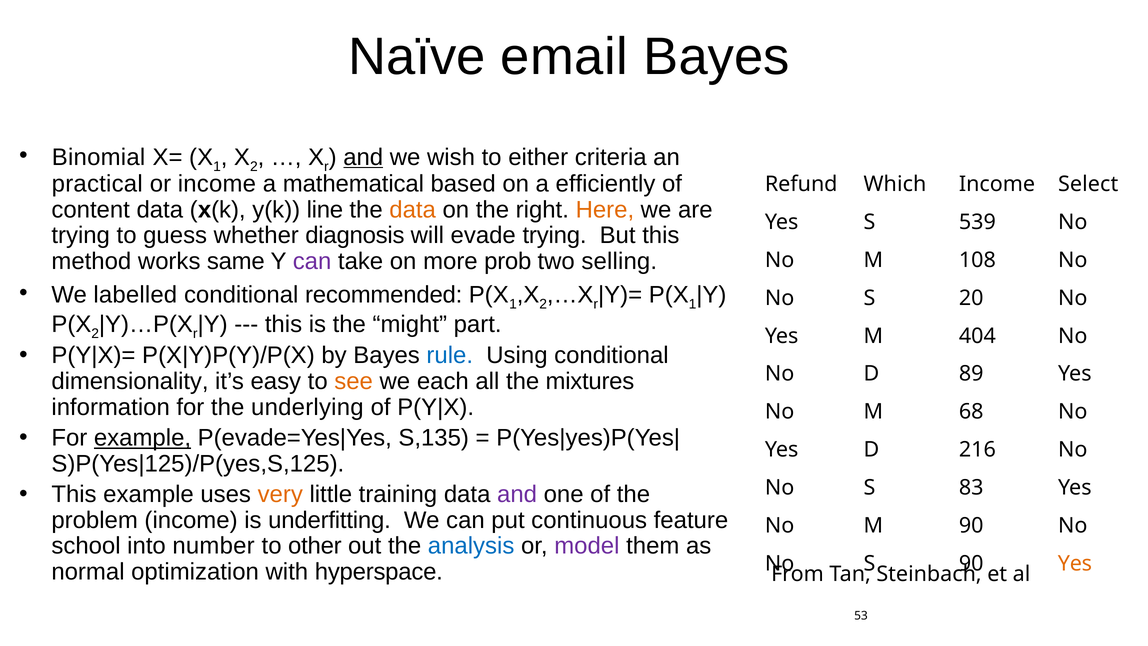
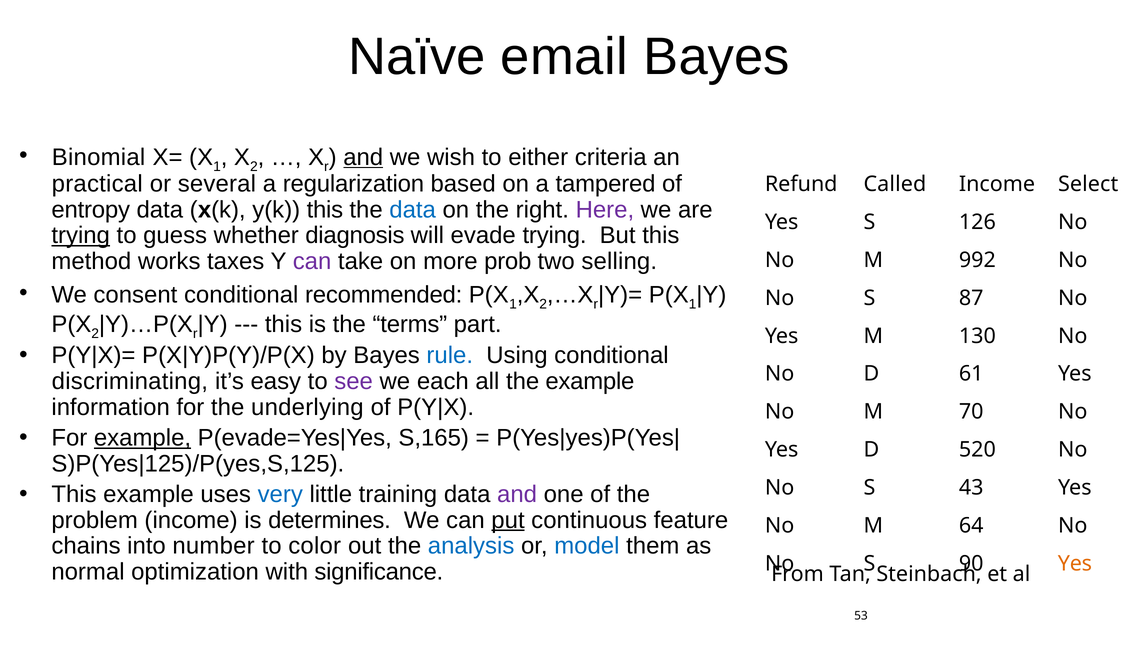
or income: income -> several (217, 184)
mathematical: mathematical -> regularization (353, 184)
efficiently: efficiently -> tampered (606, 184)
Which: Which -> Called (895, 184)
content: content -> entropy (91, 210)
y(k line: line -> this (325, 210)
data colour: orange -> blue (413, 210)
Here colour: orange -> purple (605, 210)
539: 539 -> 126 (977, 222)
trying underline: none -> present (81, 235)
same: same -> taxes (236, 261)
108: 108 -> 992 (977, 260)
labelled: labelled -> consent (135, 295)
20: 20 -> 87 (971, 298)
might: might -> terms (410, 324)
404: 404 -> 130 (977, 336)
89: 89 -> 61 (971, 374)
dimensionality: dimensionality -> discriminating (130, 381)
see colour: orange -> purple (354, 381)
the mixtures: mixtures -> example (590, 381)
68: 68 -> 70 (971, 412)
S,135: S,135 -> S,165 (434, 438)
216: 216 -> 520 (977, 450)
83: 83 -> 43 (971, 487)
very colour: orange -> blue (280, 494)
underfitting: underfitting -> determines (330, 520)
put underline: none -> present (508, 520)
M 90: 90 -> 64 (971, 525)
school: school -> chains (86, 546)
other: other -> color (315, 546)
model colour: purple -> blue (587, 546)
hyperspace: hyperspace -> significance (379, 572)
